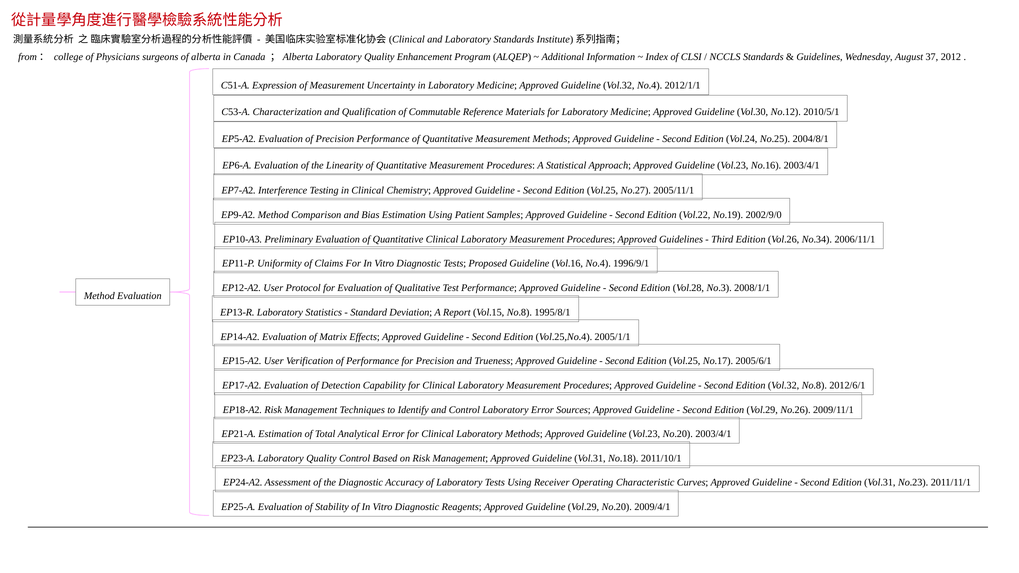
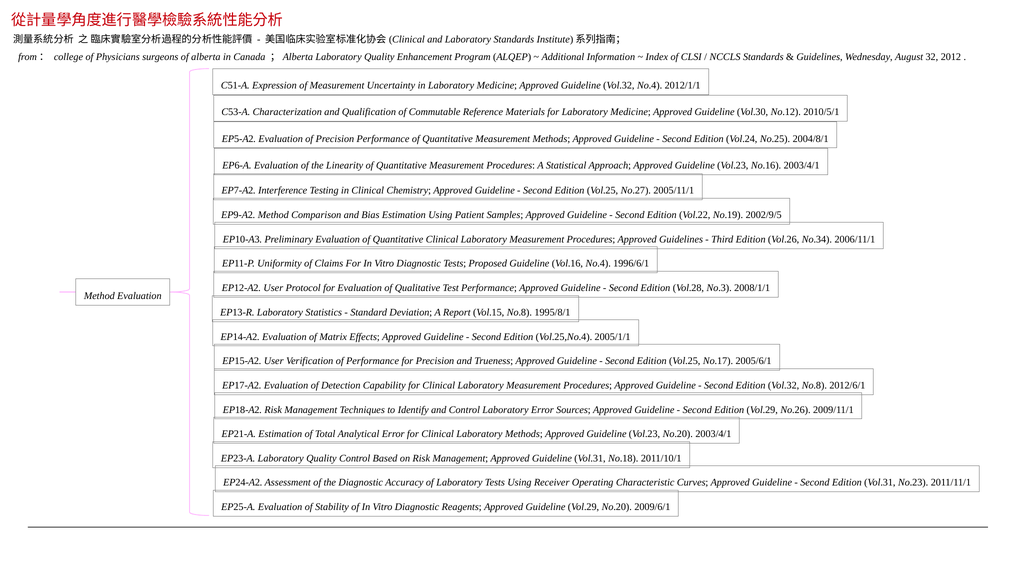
37: 37 -> 32 (932, 57)
2002/9/0: 2002/9/0 -> 2002/9/5 (764, 215)
1996/9/1: 1996/9/1 -> 1996/6/1 (631, 264)
2009/4/1: 2009/4/1 -> 2009/6/1 (652, 507)
